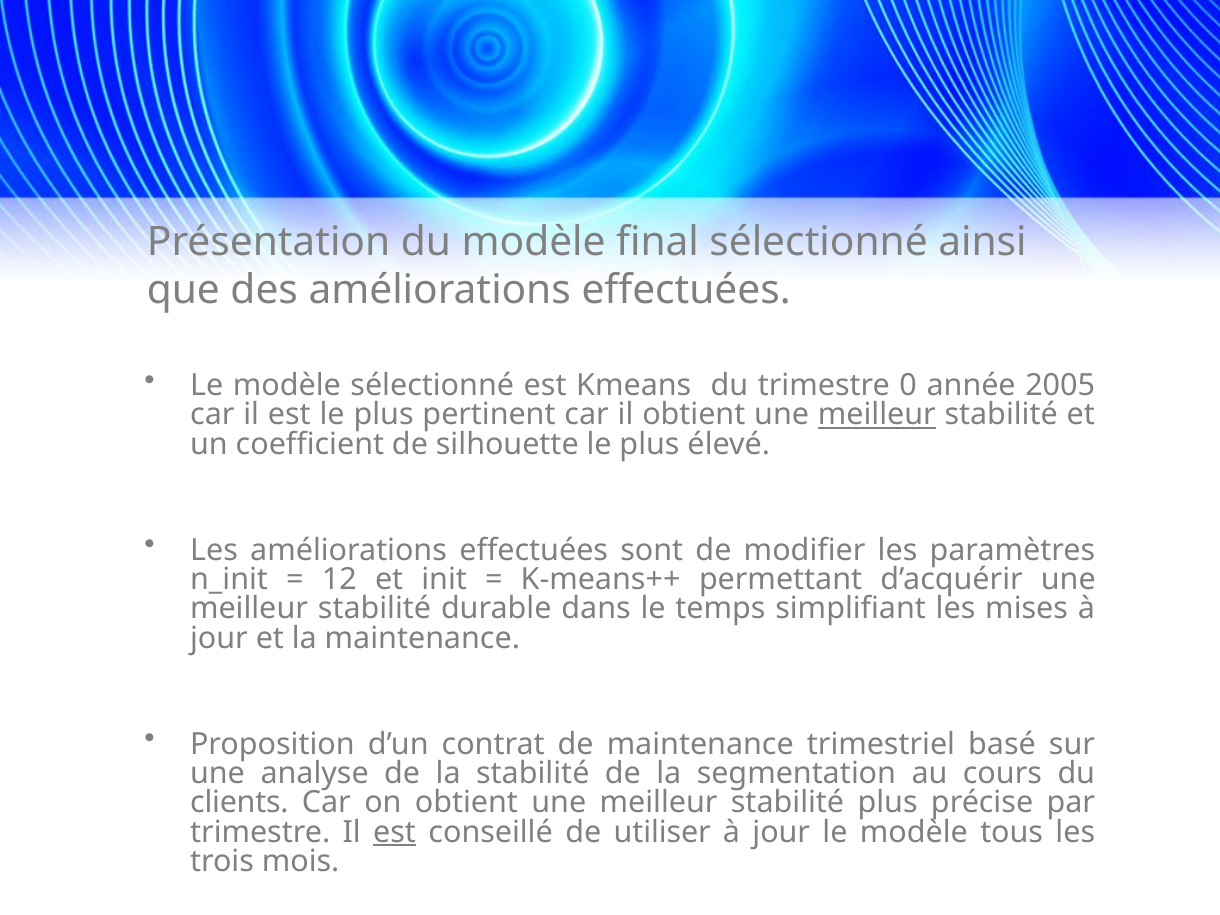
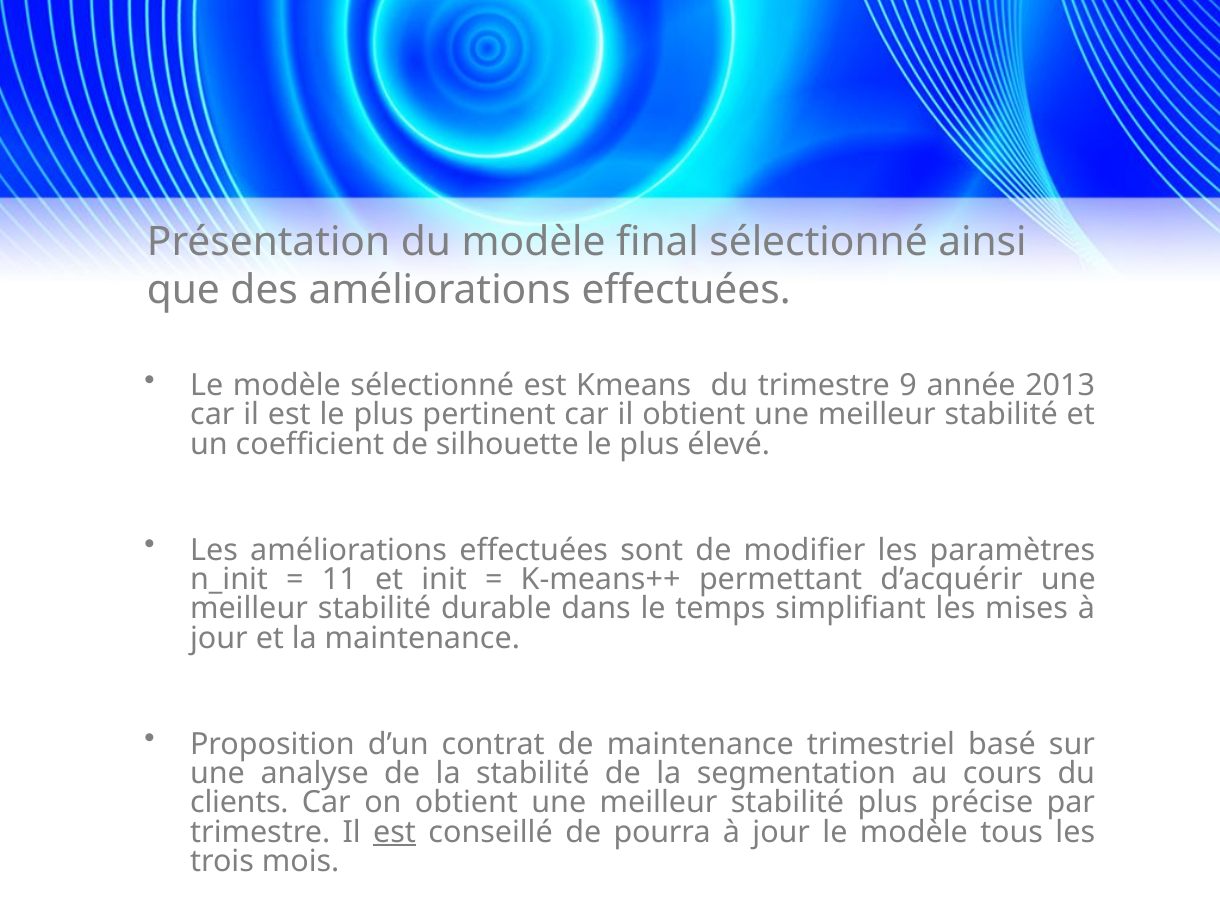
0: 0 -> 9 (908, 385)
2005: 2005 -> 2013 (1060, 385)
meilleur underline: present -> none (877, 415)
12: 12 -> 11 (339, 579)
utiliser: utiliser -> pourra (662, 832)
